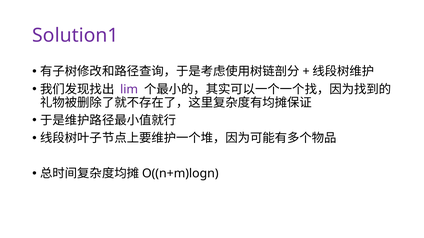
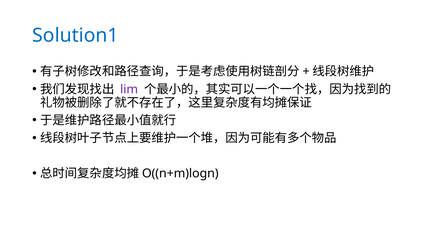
Solution1 colour: purple -> blue (75, 36)
